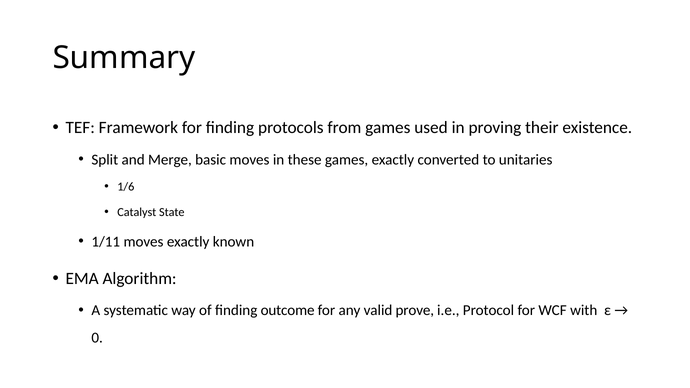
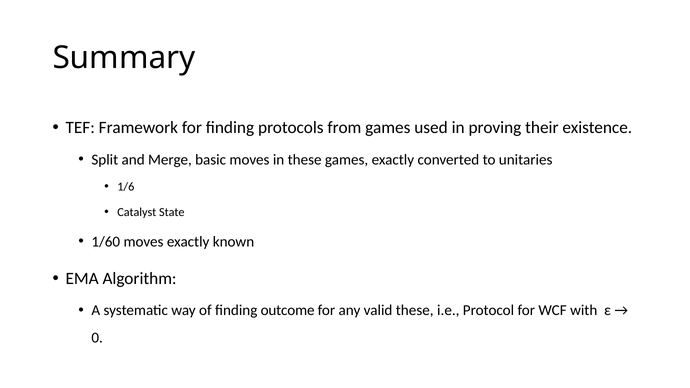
1/11: 1/11 -> 1/60 (106, 242)
valid prove: prove -> these (415, 311)
